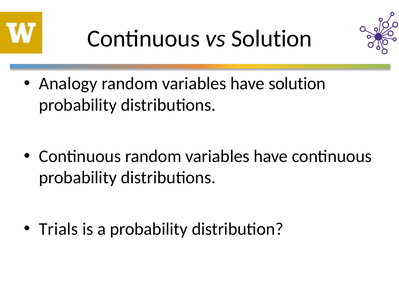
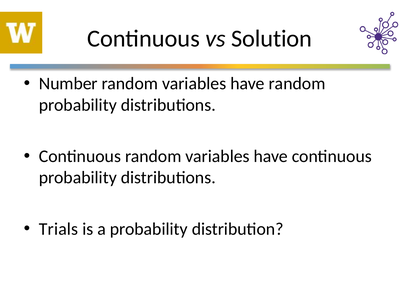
Analogy: Analogy -> Number (68, 84)
have solution: solution -> random (297, 84)
